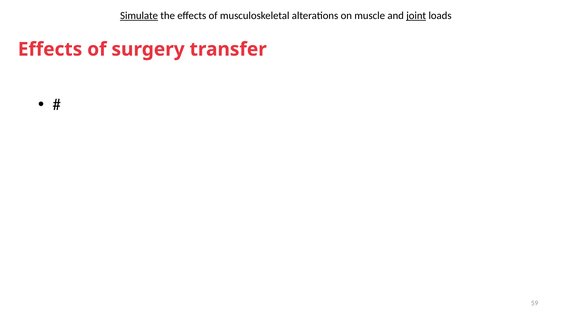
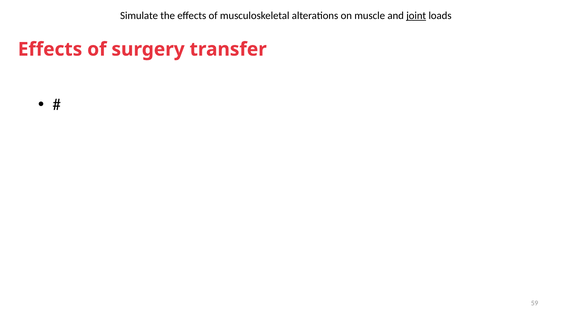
Simulate underline: present -> none (139, 16)
